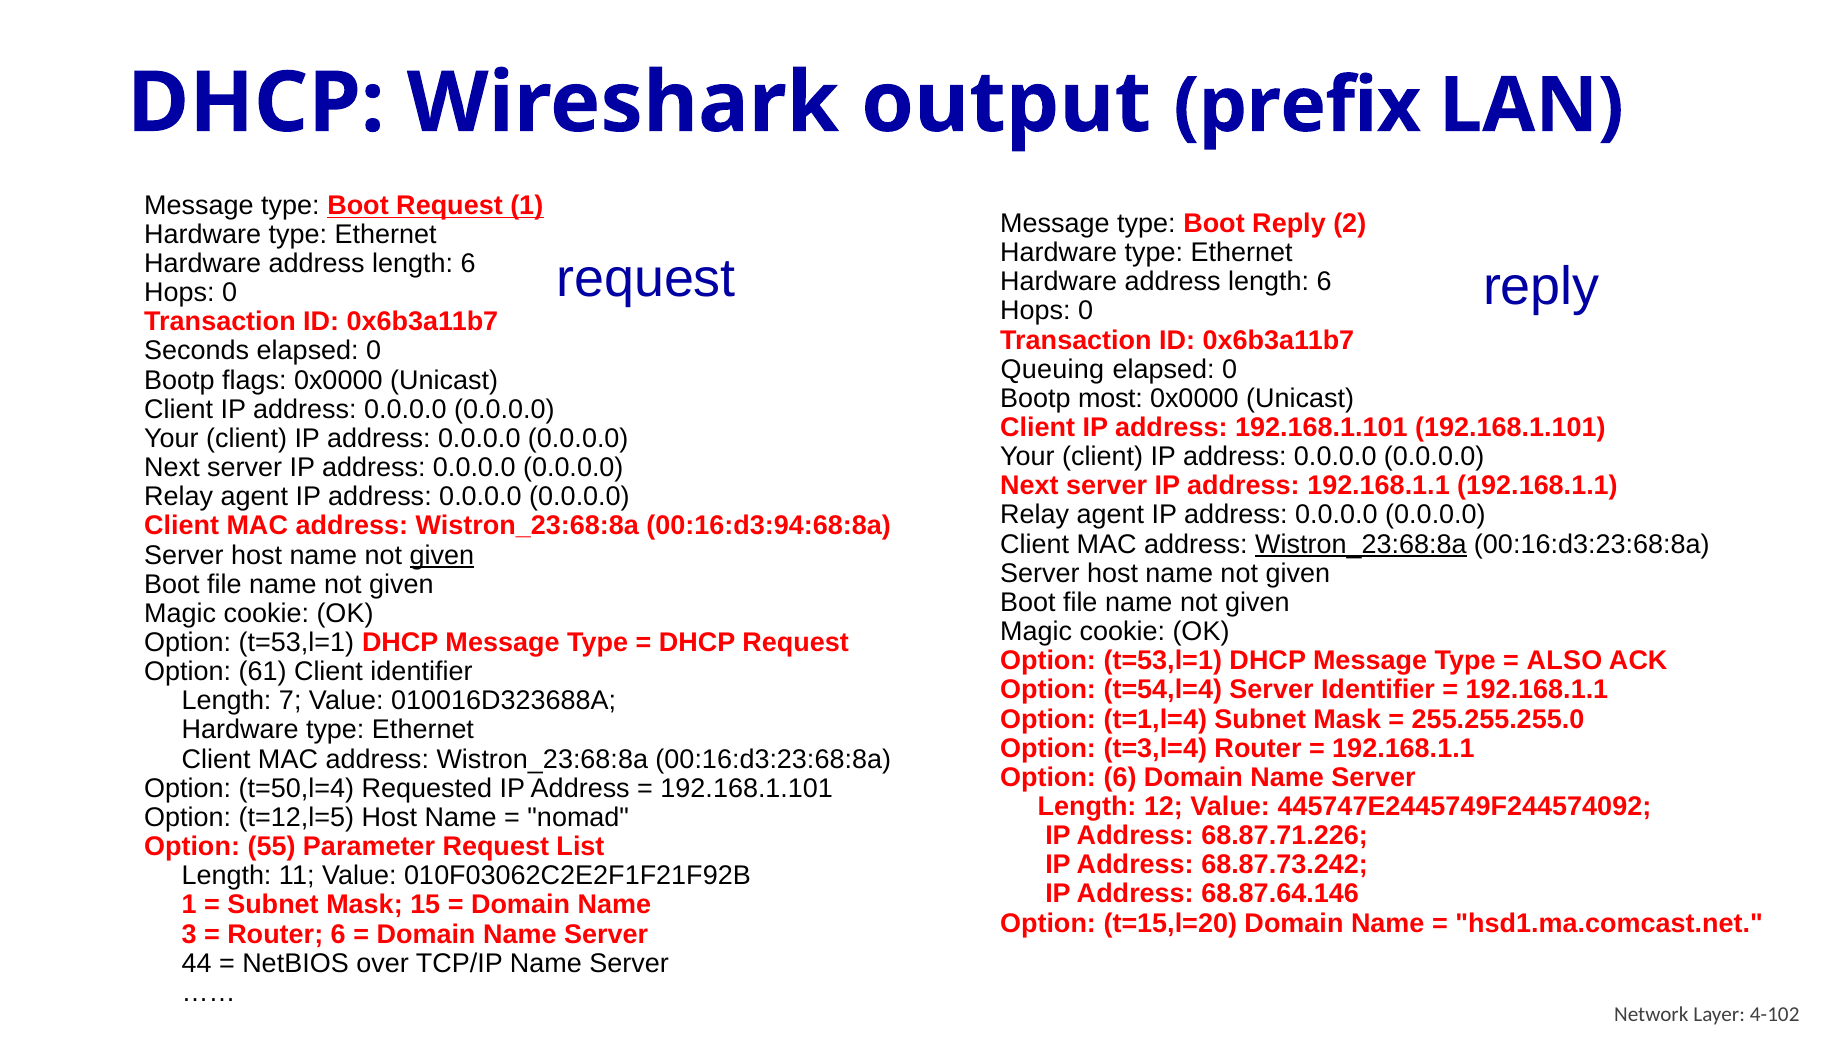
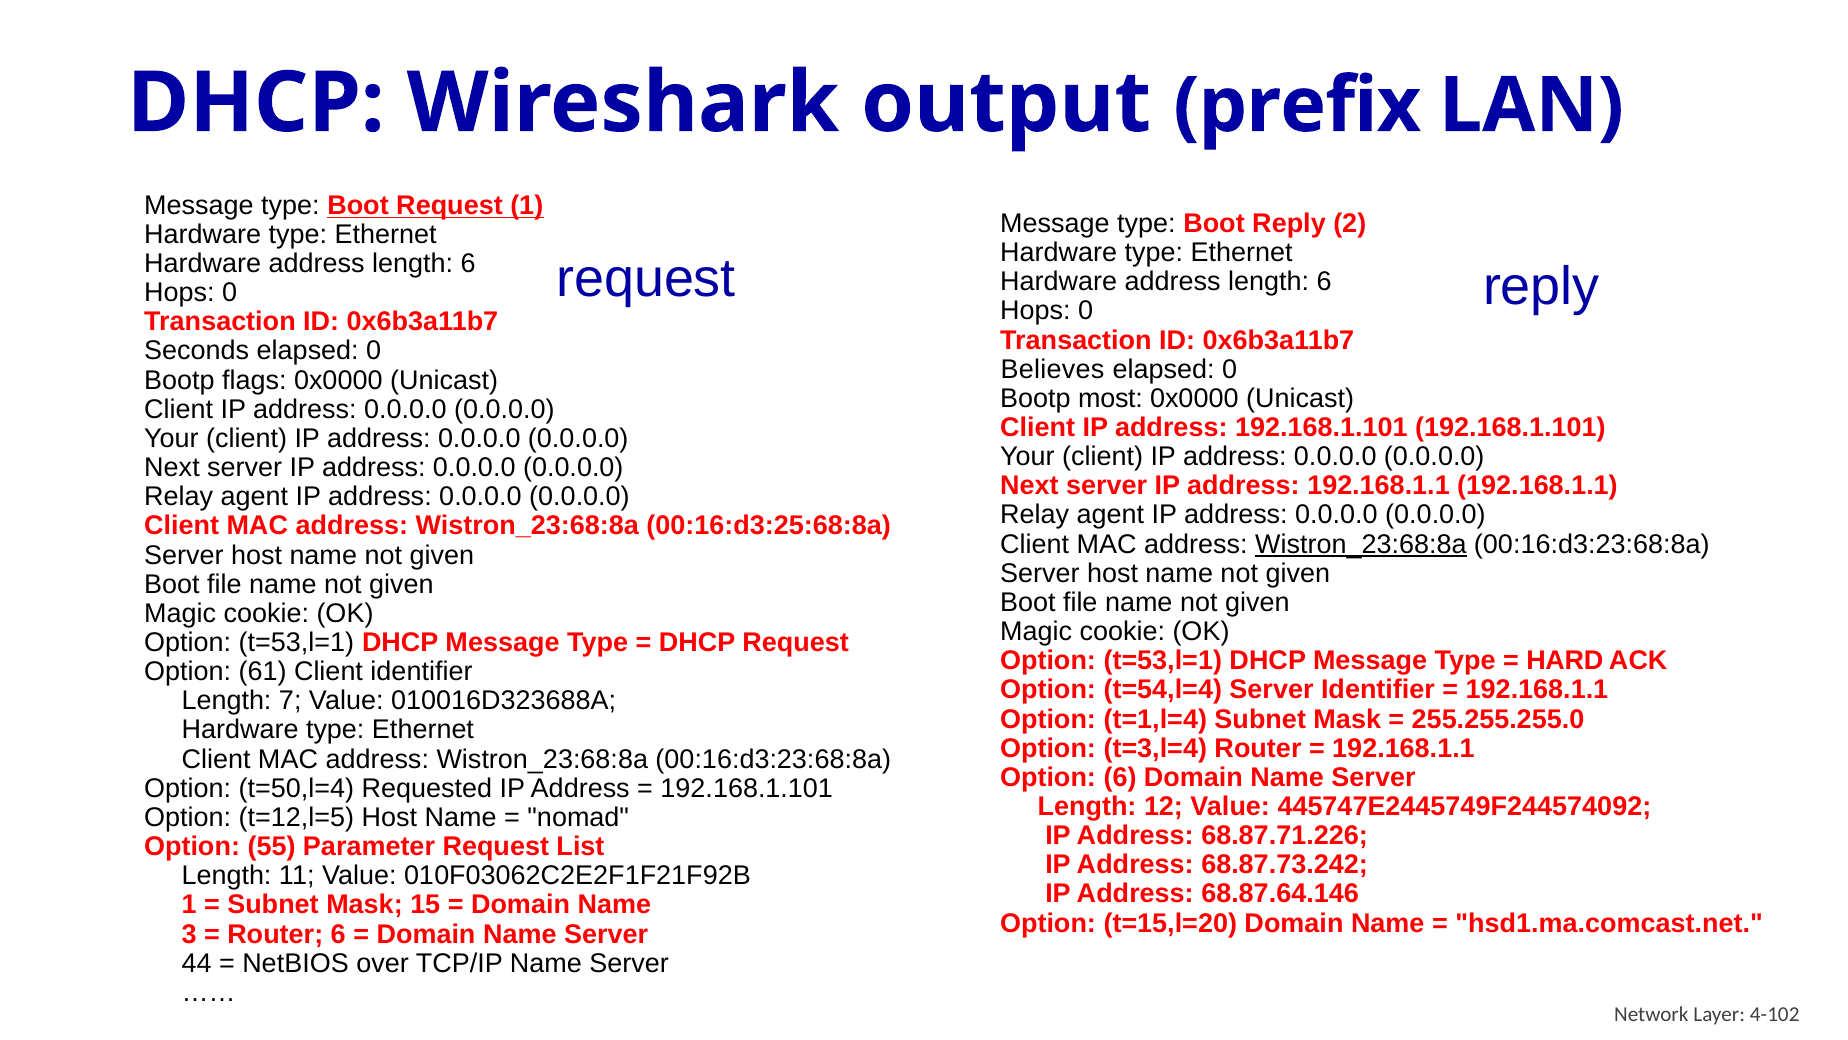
Queuing: Queuing -> Believes (1052, 369)
00:16:d3:94:68:8a: 00:16:d3:94:68:8a -> 00:16:d3:25:68:8a (769, 526)
given underline: present -> none (442, 555)
ALSO: ALSO -> HARD (1565, 661)
